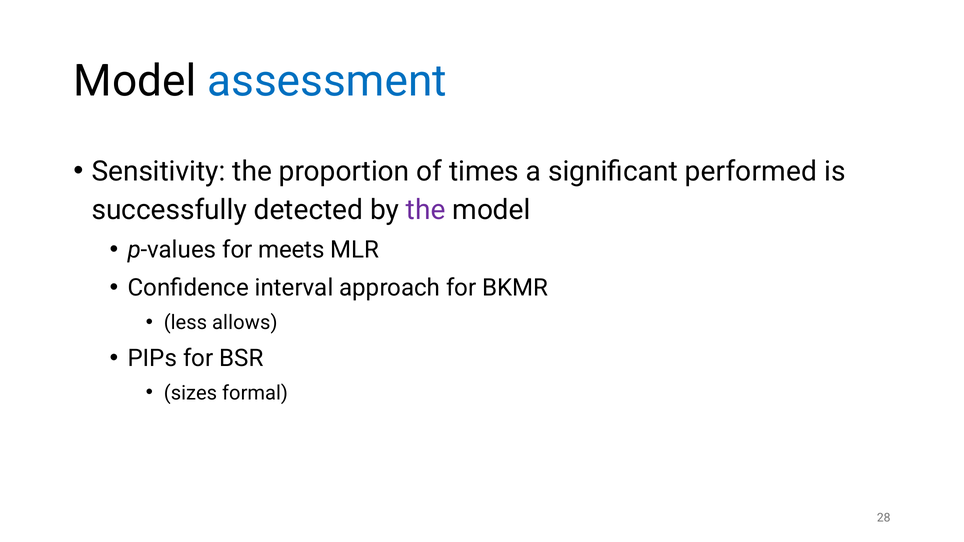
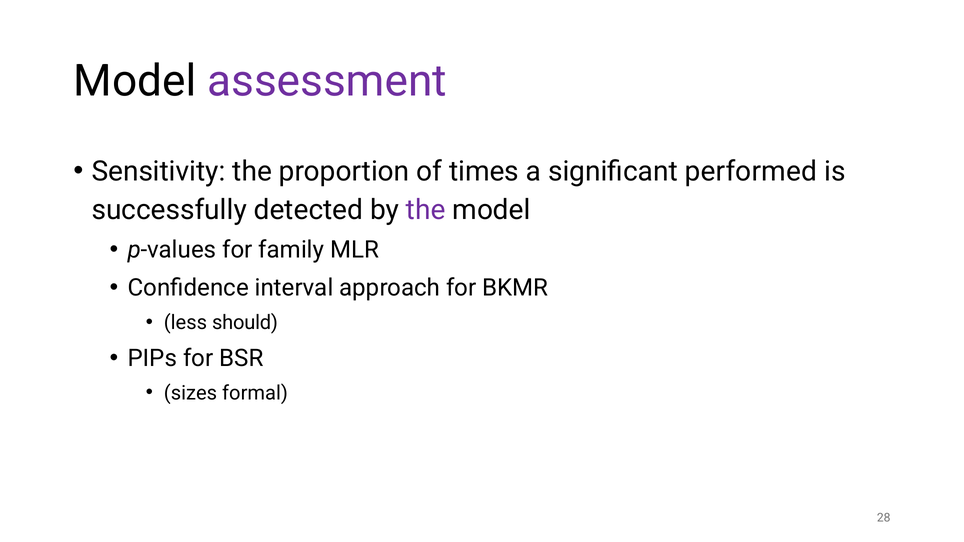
assessment colour: blue -> purple (327, 81)
meets: meets -> family (291, 250)
allows: allows -> should (245, 323)
